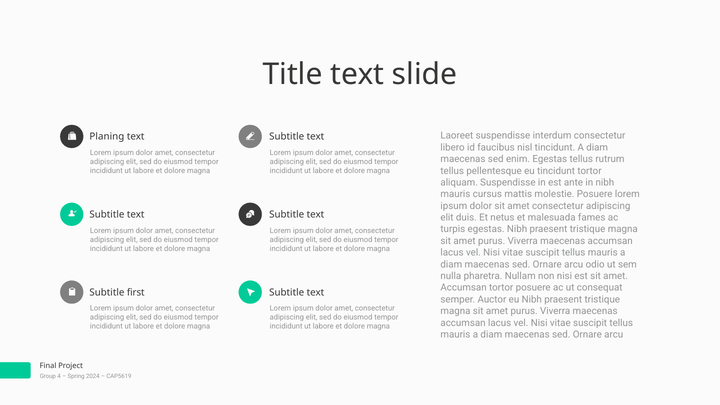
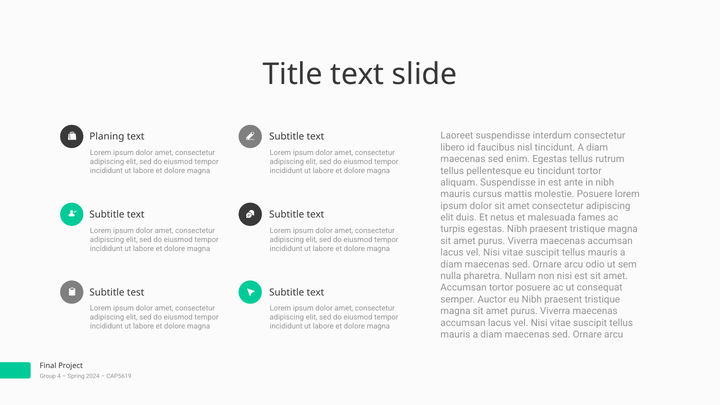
first: first -> test (136, 292)
